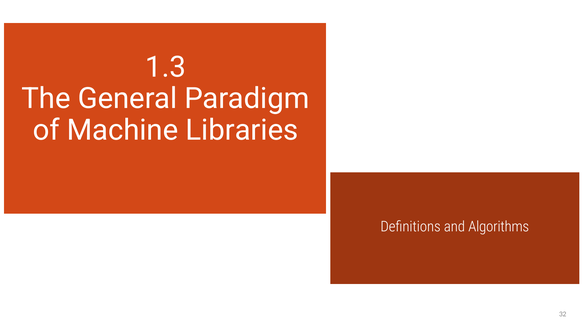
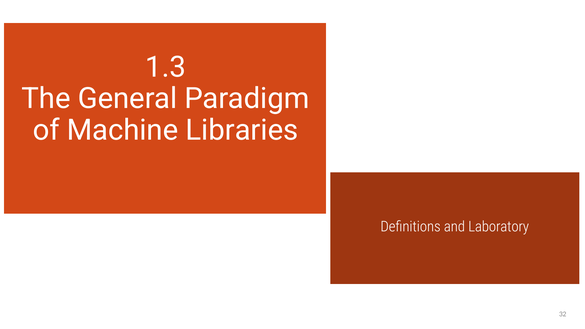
Algorithms: Algorithms -> Laboratory (499, 227)
